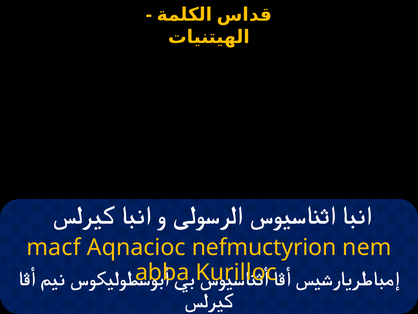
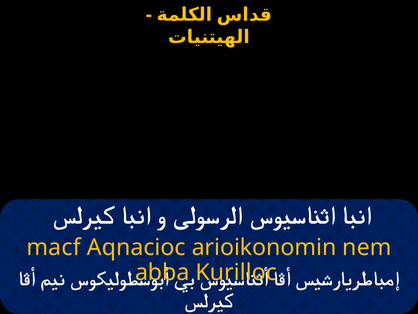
nefmuctyrion: nefmuctyrion -> arioikonomin (264, 247)
